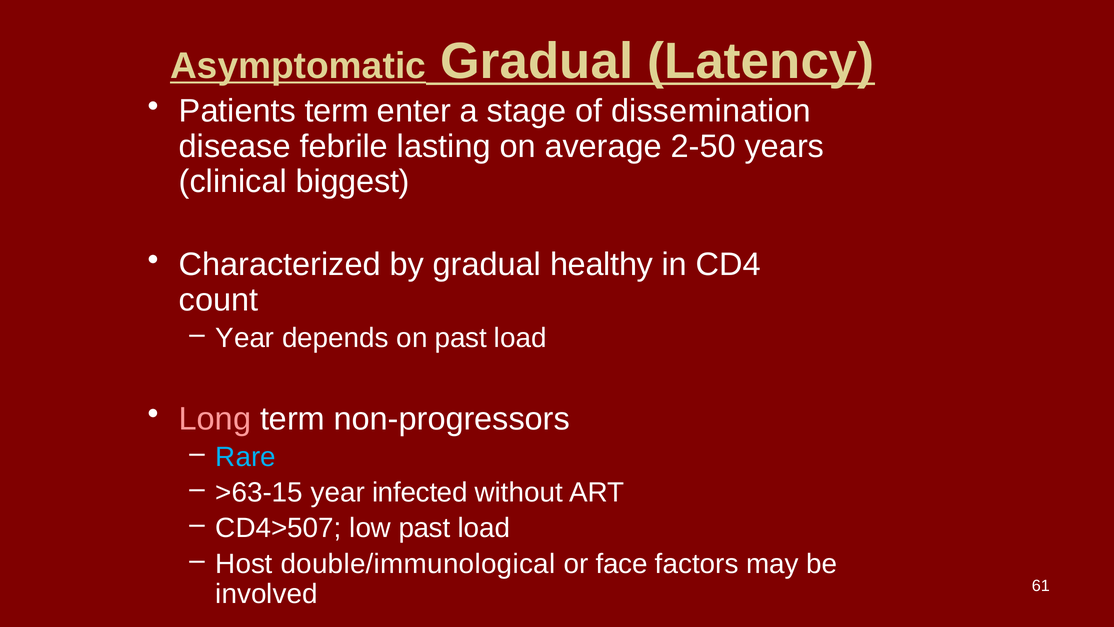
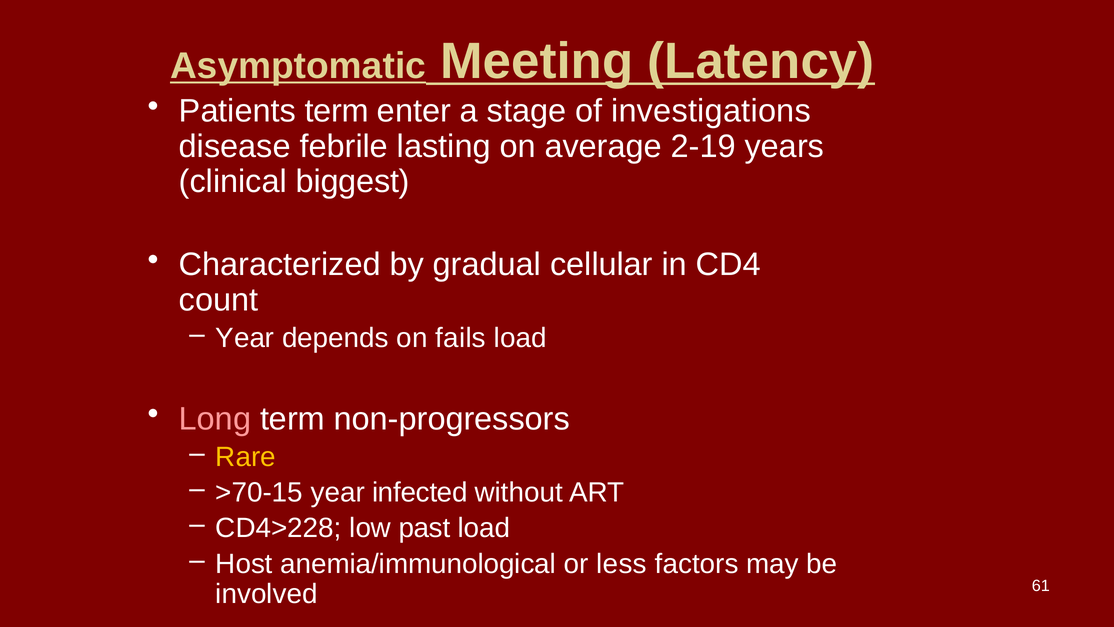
Asymptomatic Gradual: Gradual -> Meeting (537, 61)
dissemination: dissemination -> investigations (711, 111)
2-50: 2-50 -> 2-19 (703, 146)
healthy: healthy -> cellular (601, 265)
on past: past -> fails (461, 338)
Rare colour: light blue -> yellow (246, 457)
>63-15: >63-15 -> >70-15 (259, 492)
CD4>507: CD4>507 -> CD4>228 (279, 528)
double/immunological: double/immunological -> anemia/immunological (418, 564)
face: face -> less (621, 564)
